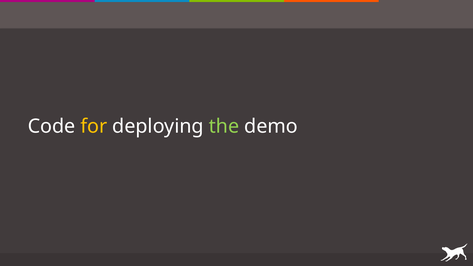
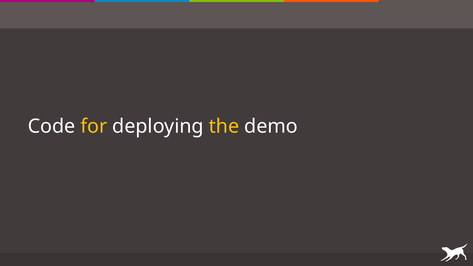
the colour: light green -> yellow (224, 127)
